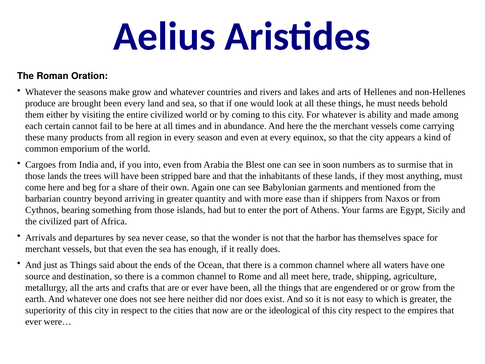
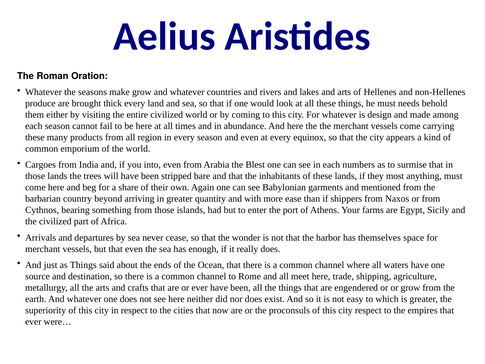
brought been: been -> thick (113, 103)
ability: ability -> design (380, 115)
each certain: certain -> season (57, 126)
in soon: soon -> each (331, 165)
ideological: ideological -> proconsuls (289, 310)
